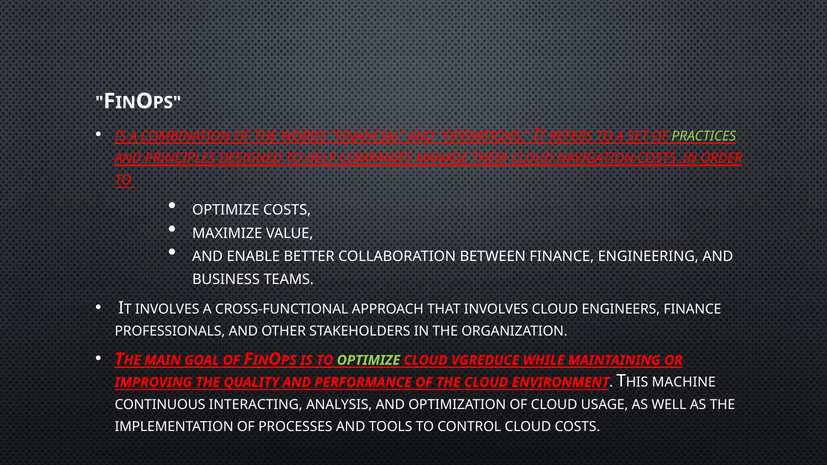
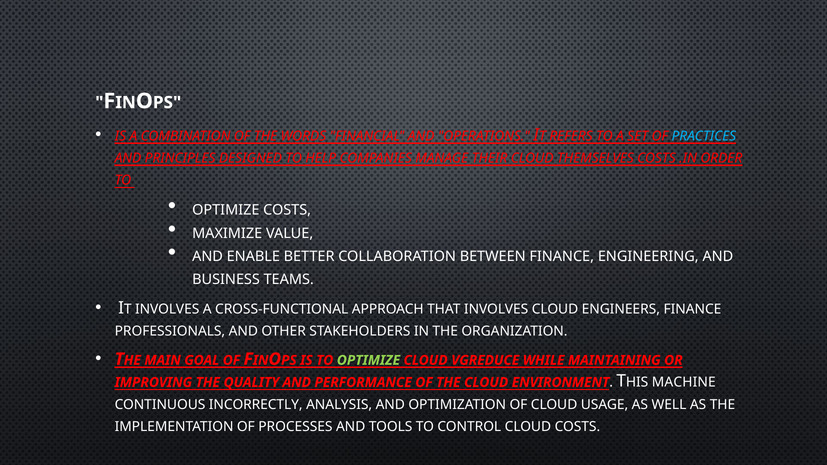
PRACTICES colour: light green -> light blue (704, 136)
NAVIGATION: NAVIGATION -> THEMSELVES (595, 158)
INTERACTING: INTERACTING -> INCORRECTLY (256, 405)
